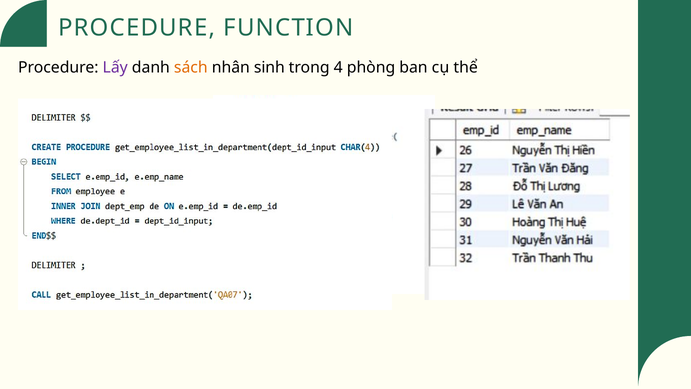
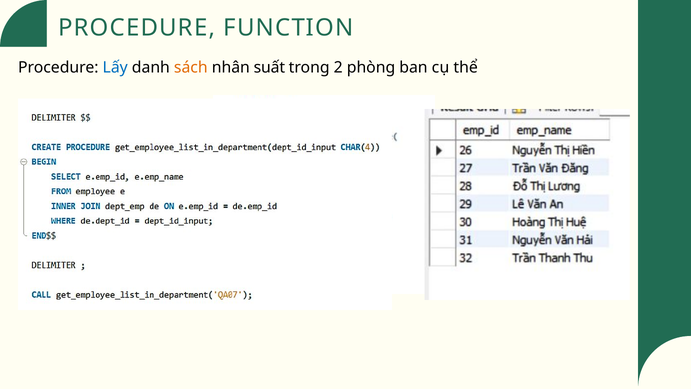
Lấy colour: purple -> blue (115, 68)
sinh: sinh -> suất (269, 68)
4: 4 -> 2 (338, 68)
